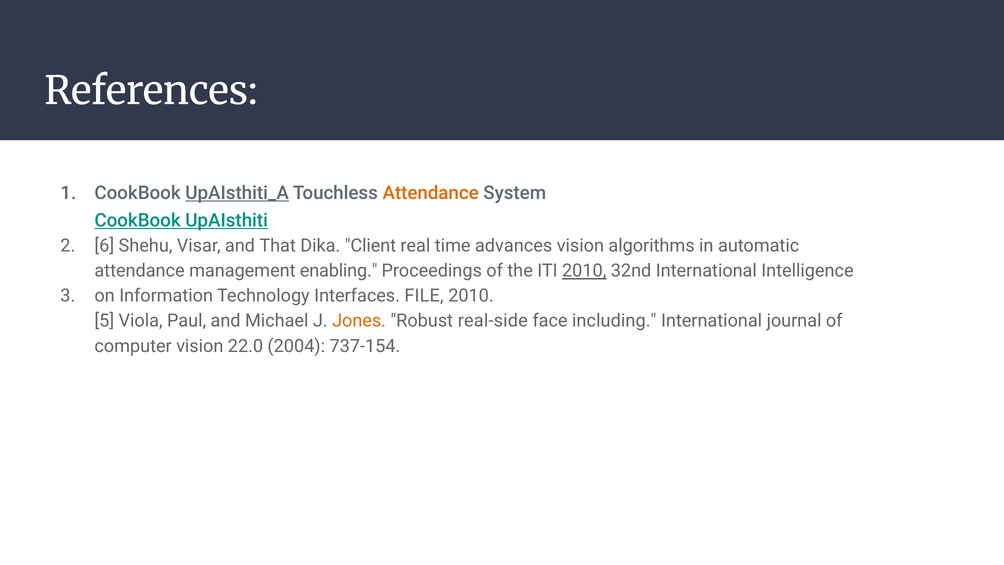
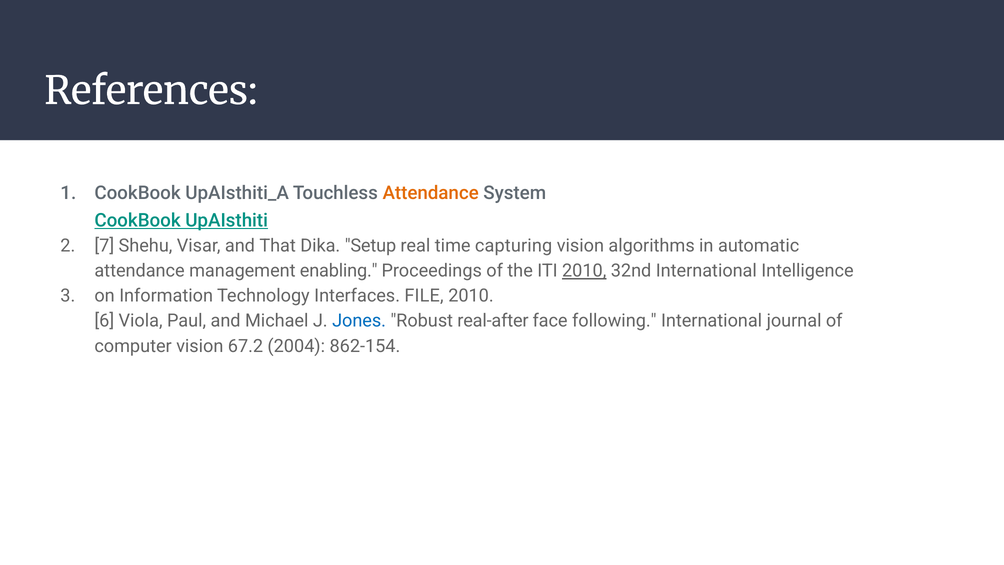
UpAIsthiti_A underline: present -> none (237, 193)
6: 6 -> 7 (104, 246)
Client: Client -> Setup (370, 246)
advances: advances -> capturing (514, 246)
5: 5 -> 6 (104, 321)
Jones colour: orange -> blue (359, 321)
real-side: real-side -> real-after (493, 321)
including: including -> following (614, 321)
22.0: 22.0 -> 67.2 (245, 346)
737-154: 737-154 -> 862-154 (365, 346)
